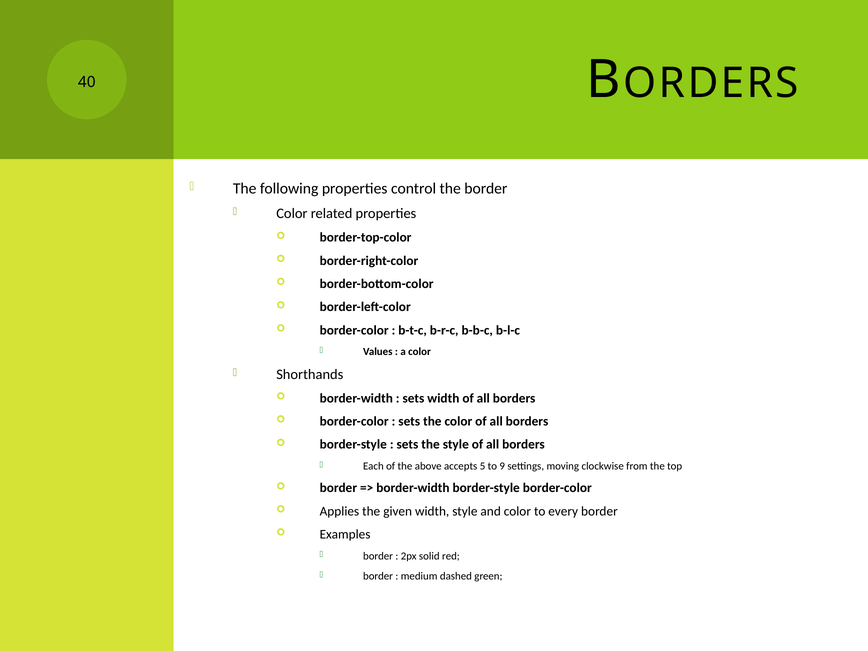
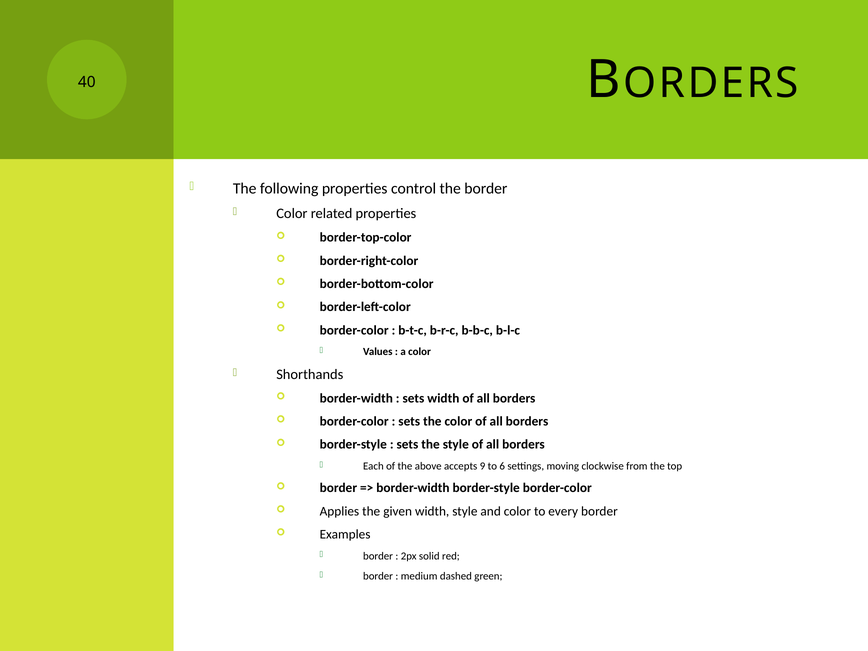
5: 5 -> 9 (483, 466)
9: 9 -> 6 (502, 466)
